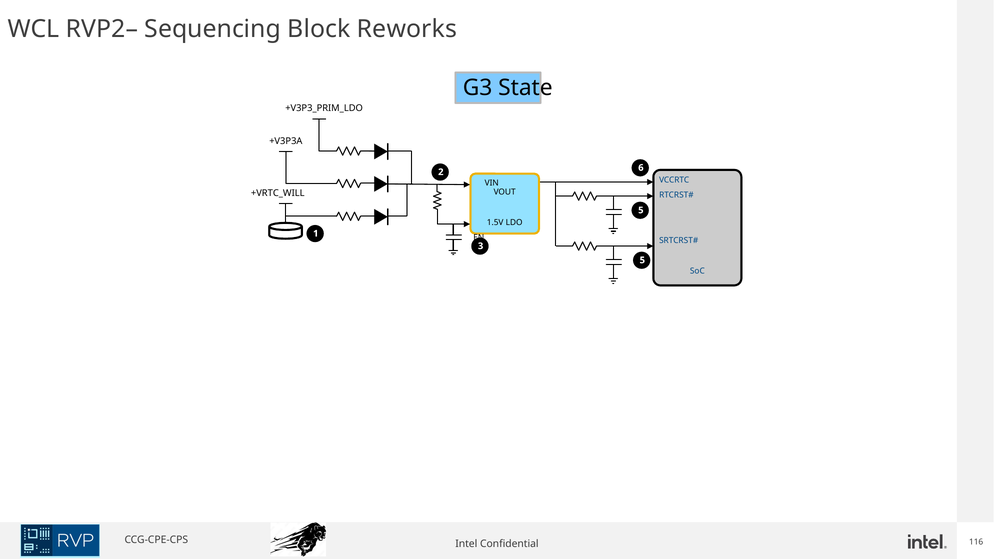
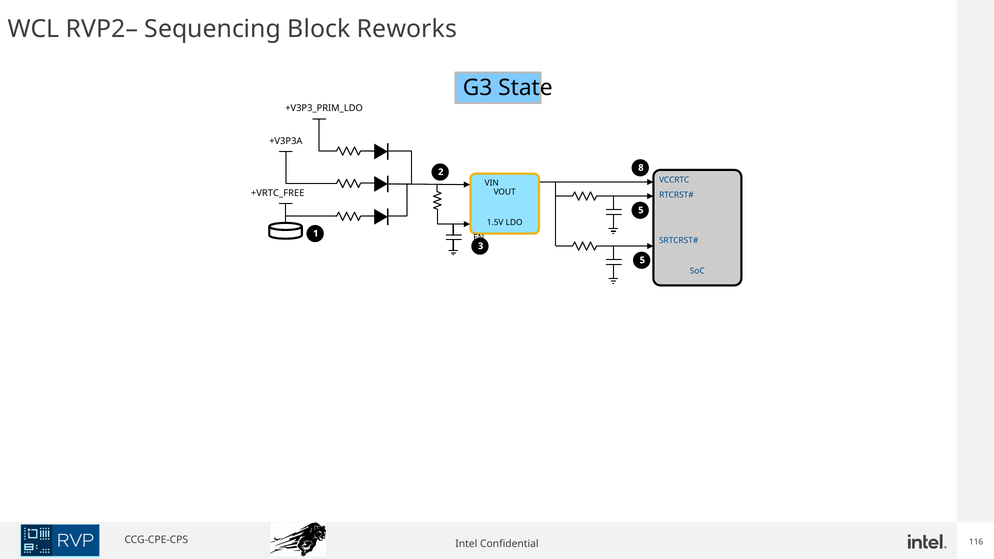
6: 6 -> 8 (641, 168)
+VRTC_WILL: +VRTC_WILL -> +VRTC_FREE (278, 193)
